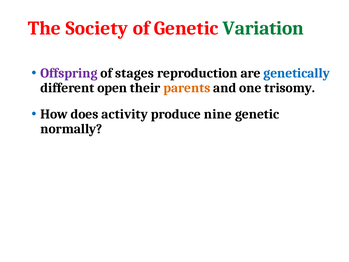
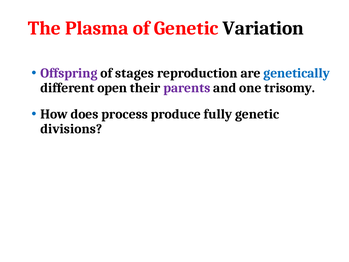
Society: Society -> Plasma (97, 28)
Variation colour: green -> black (263, 28)
parents colour: orange -> purple (187, 88)
activity: activity -> process (125, 114)
nine: nine -> fully (218, 114)
normally: normally -> divisions (71, 129)
